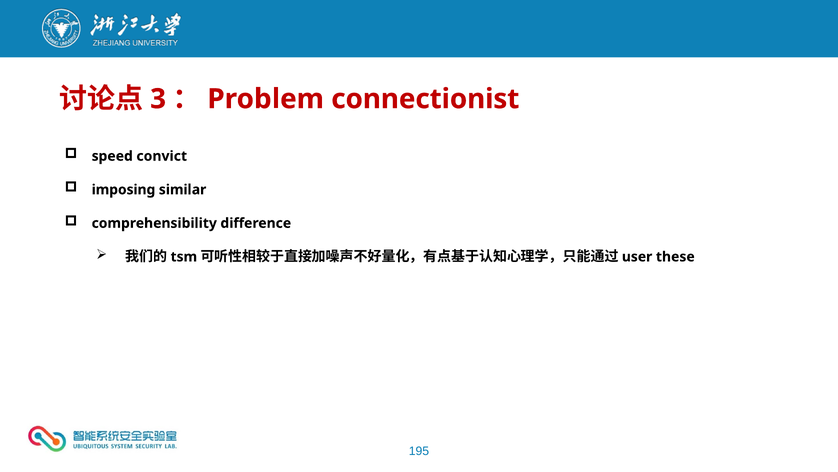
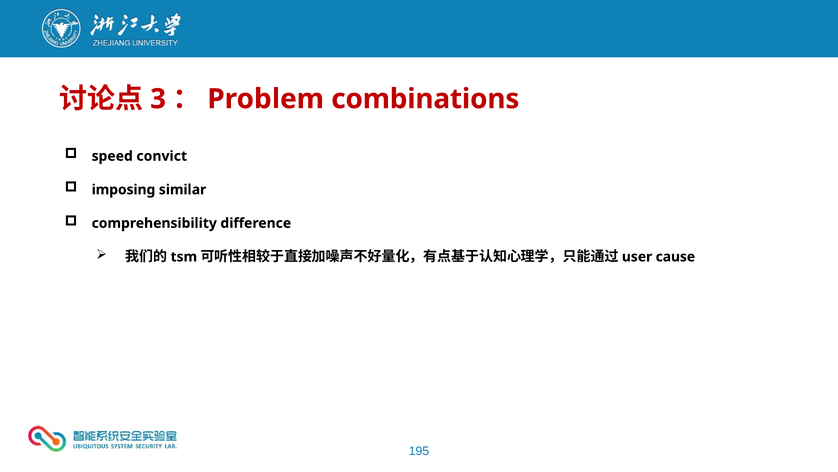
connectionist: connectionist -> combinations (425, 99)
these: these -> cause (675, 256)
